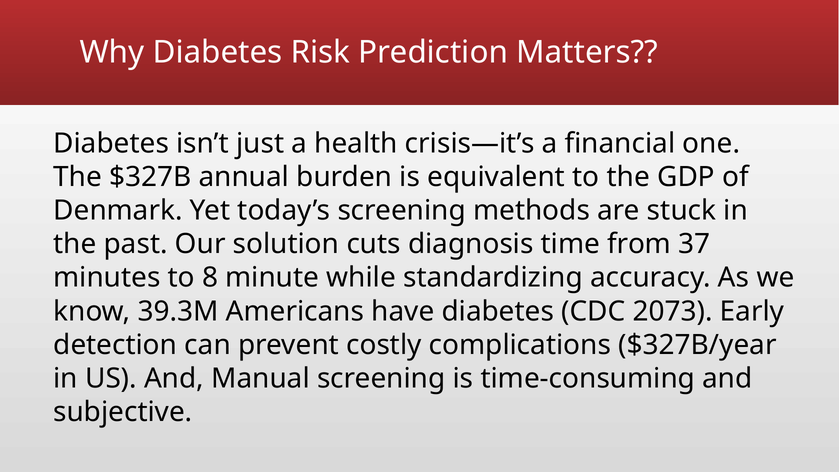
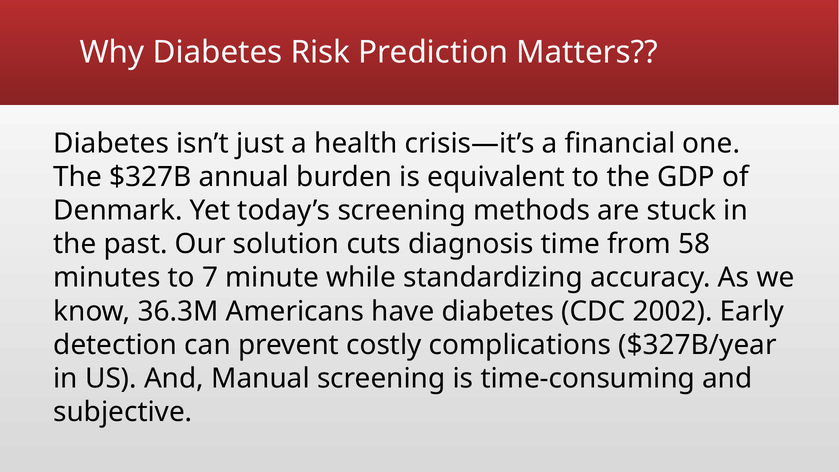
37: 37 -> 58 (694, 244)
8: 8 -> 7 (210, 278)
39.3M: 39.3M -> 36.3M (178, 311)
2073: 2073 -> 2002 (673, 311)
